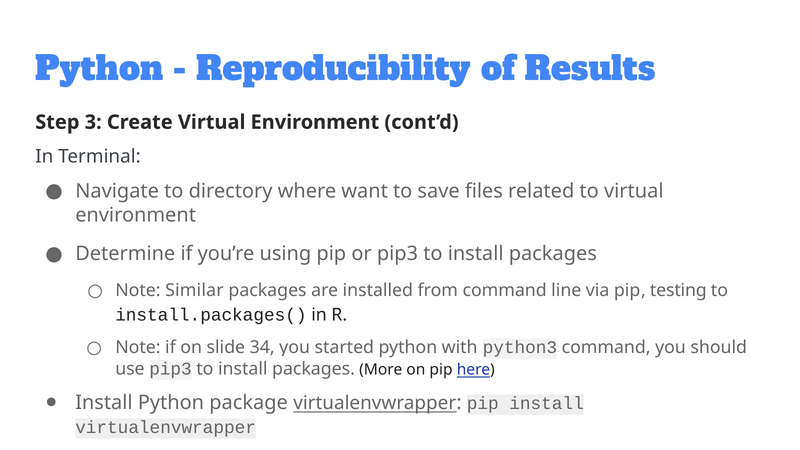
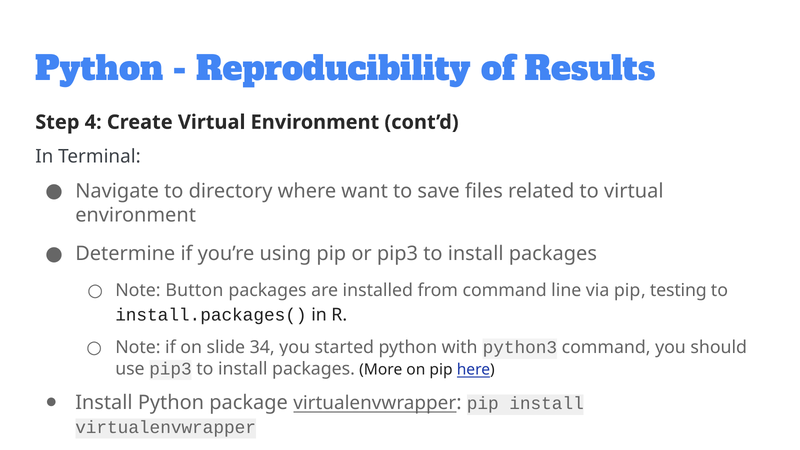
3: 3 -> 4 (93, 122)
Similar: Similar -> Button (194, 291)
